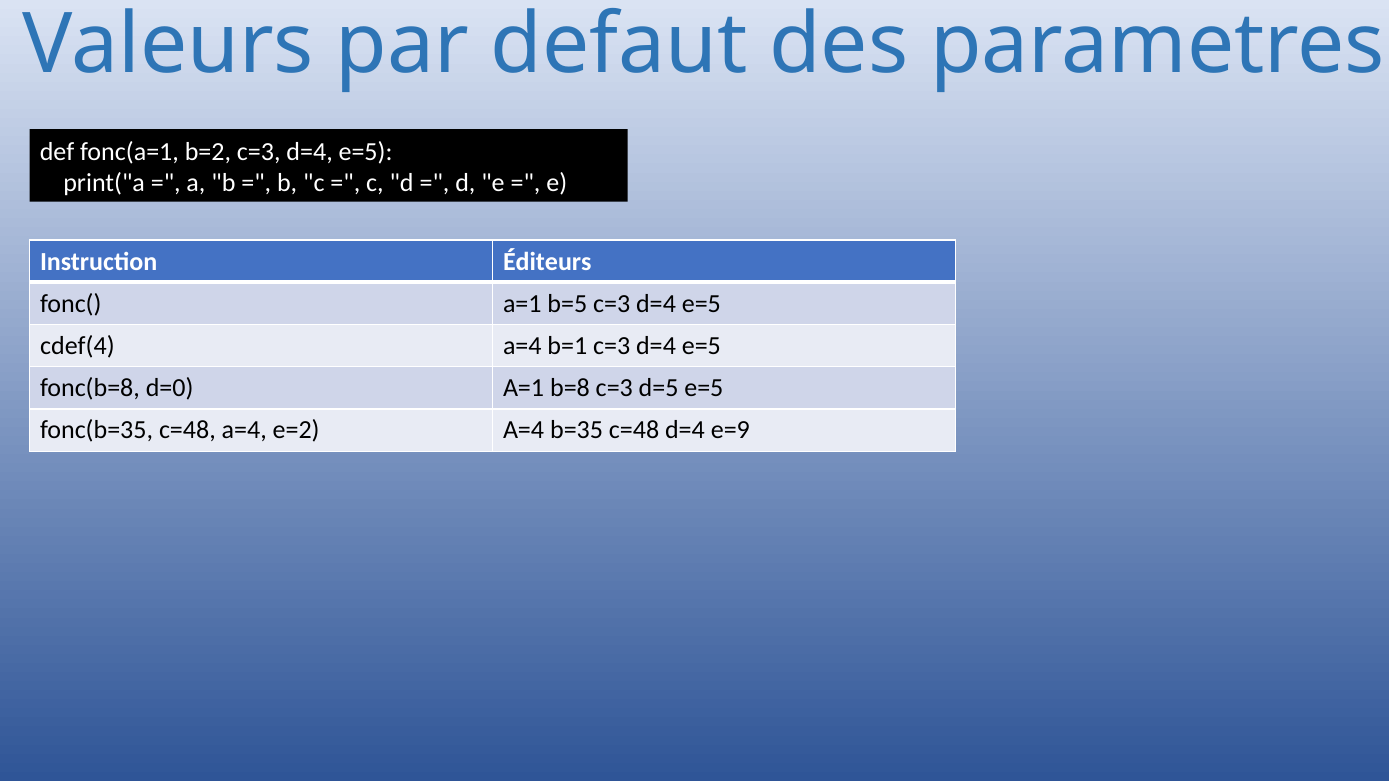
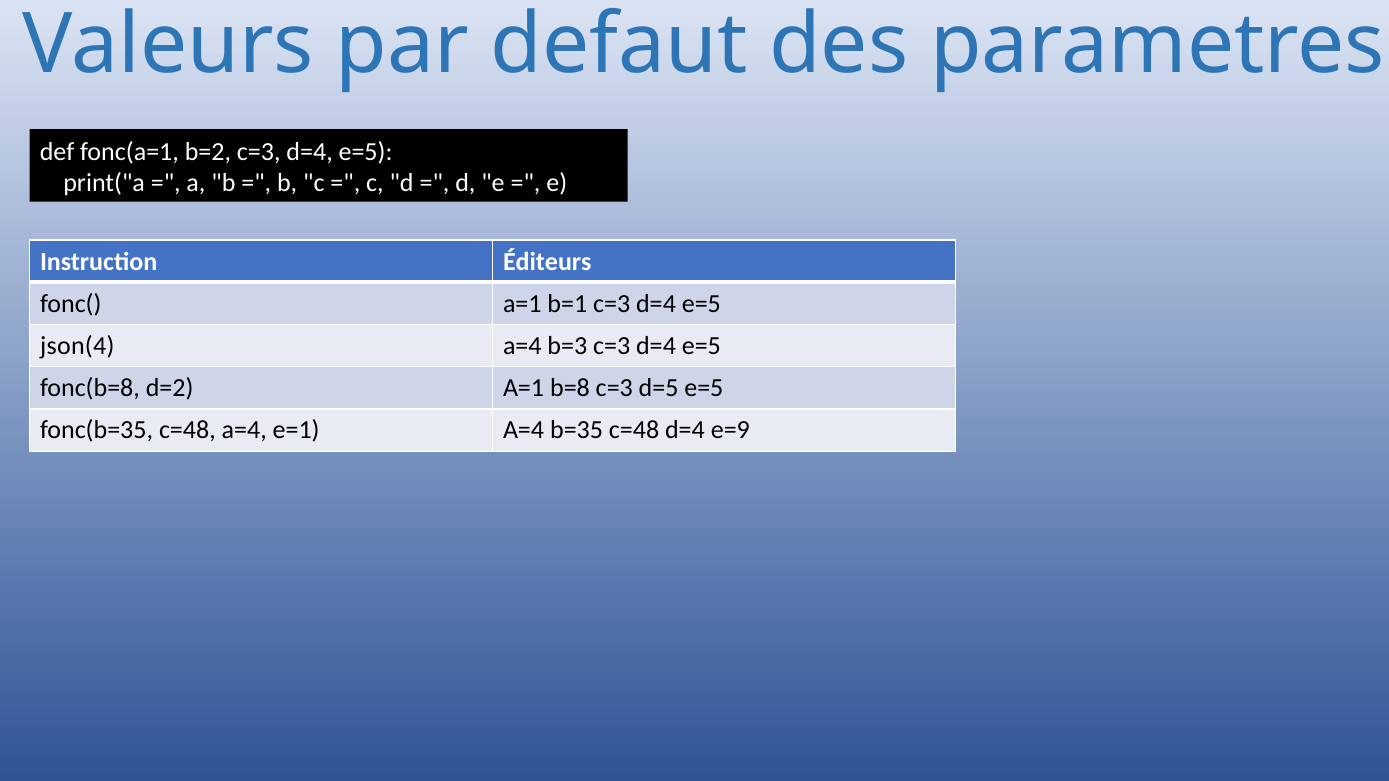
b=5: b=5 -> b=1 (567, 304)
cdef(4: cdef(4 -> json(4 (77, 346)
b=1: b=1 -> b=3 (567, 346)
d=0: d=0 -> d=2 (170, 388)
e=2: e=2 -> e=1 (296, 430)
